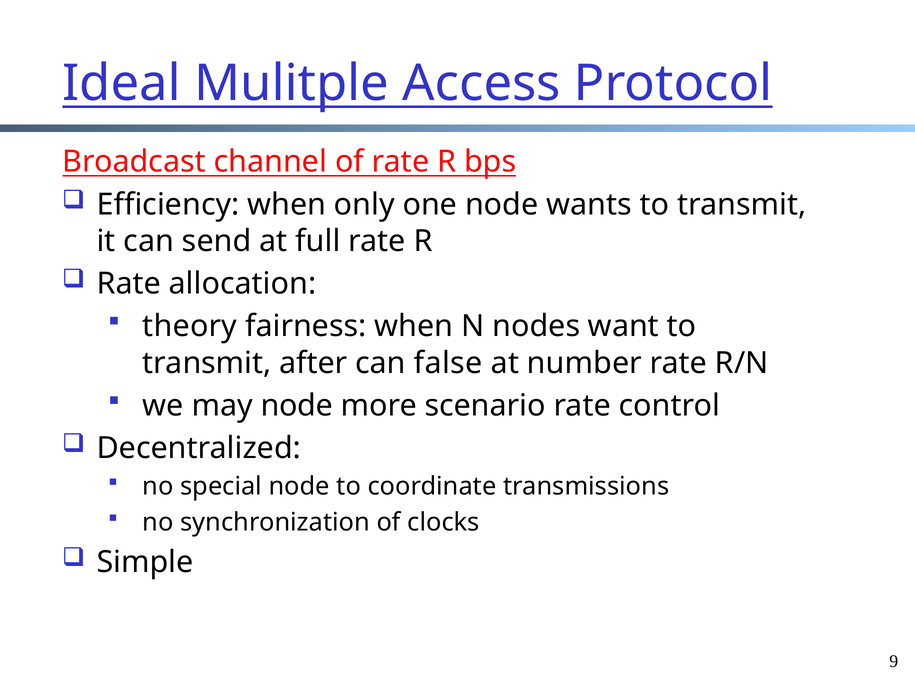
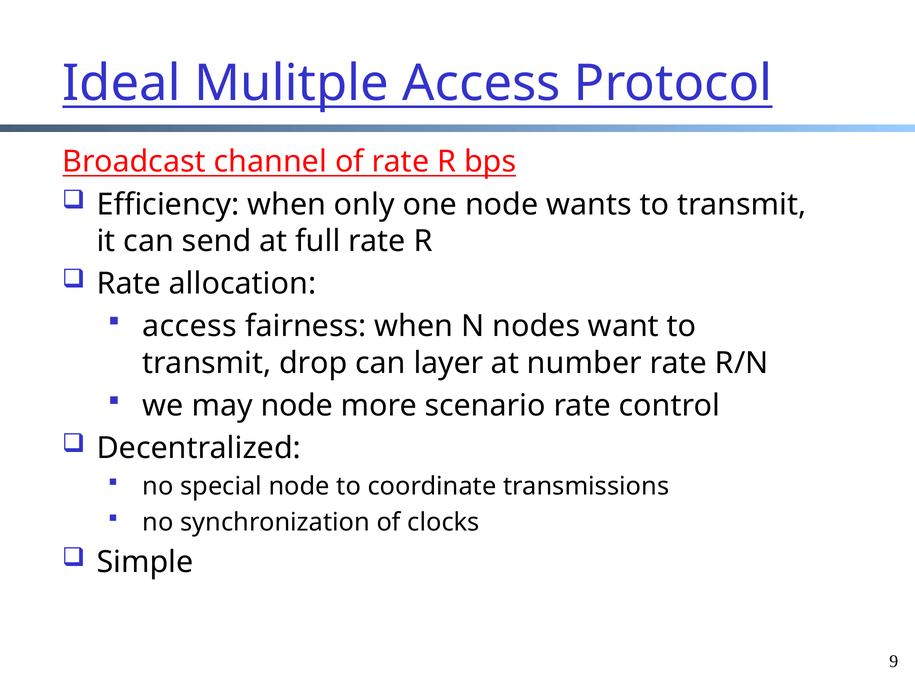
theory: theory -> access (190, 326)
after: after -> drop (313, 363)
false: false -> layer (448, 363)
